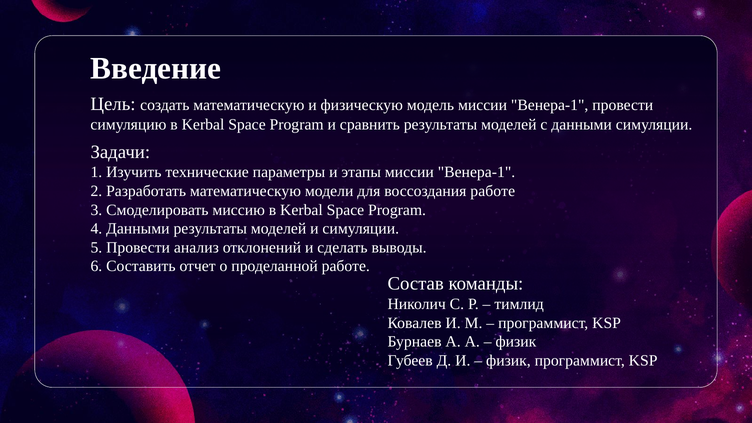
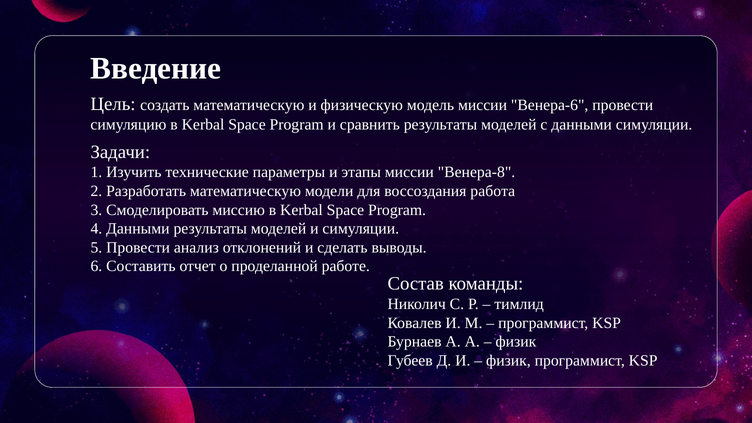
модель миссии Венера-1: Венера-1 -> Венера-6 (550, 105)
этапы миссии Венера-1: Венера-1 -> Венера-8 (476, 172)
воссоздания работе: работе -> работа (493, 191)
